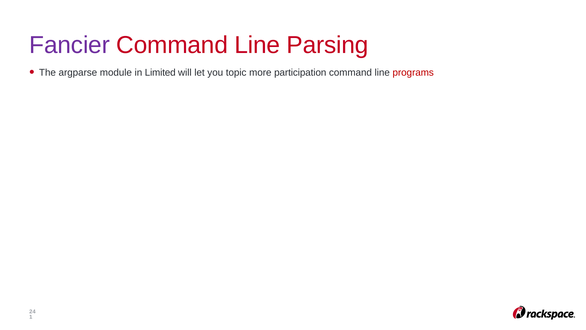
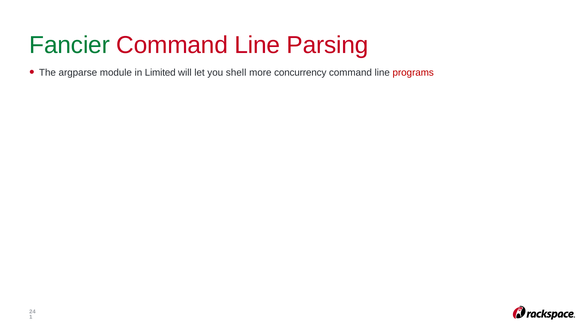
Fancier colour: purple -> green (70, 45)
topic: topic -> shell (236, 72)
participation: participation -> concurrency (300, 72)
